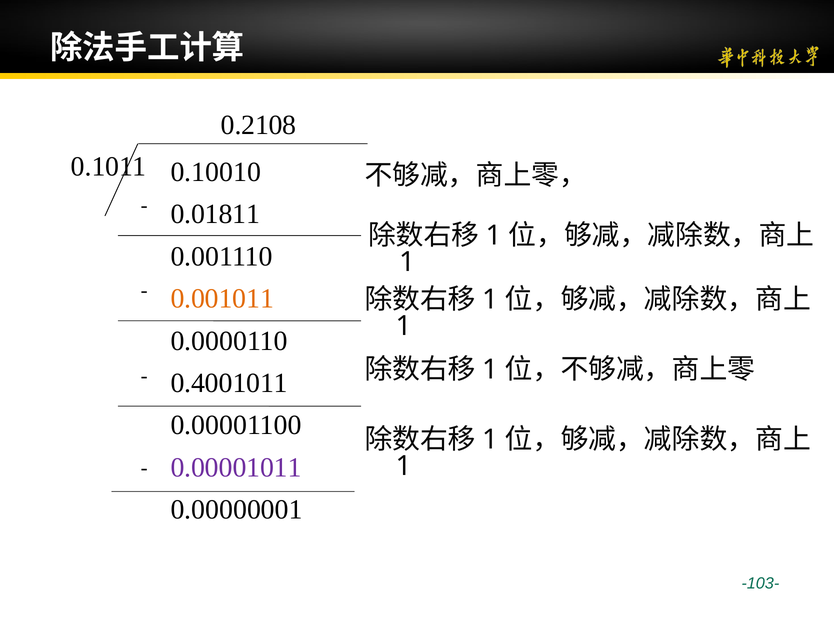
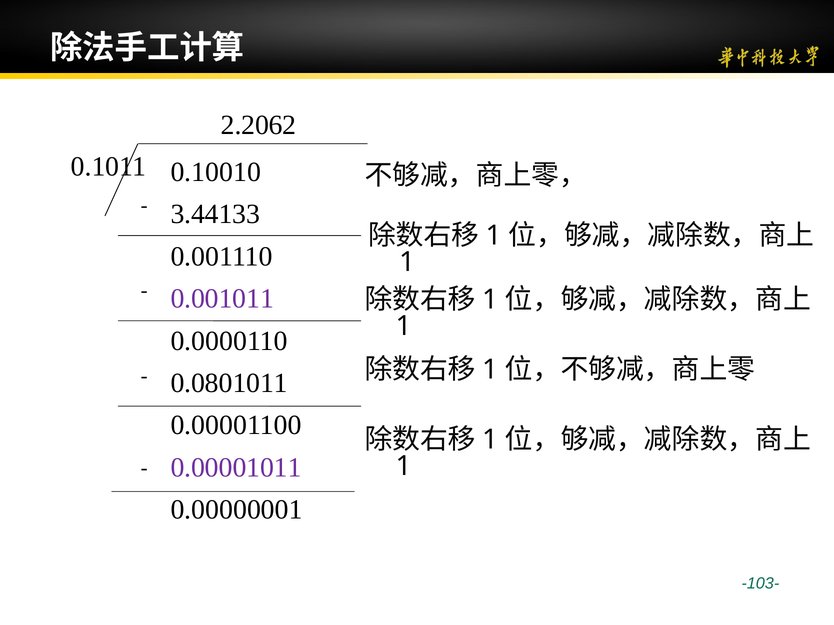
0.2108: 0.2108 -> 2.2062 (259, 125)
0.01811: 0.01811 -> 3.44133 (215, 214)
0.001011 colour: orange -> purple (222, 299)
0.4001011: 0.4001011 -> 0.0801011 (229, 383)
